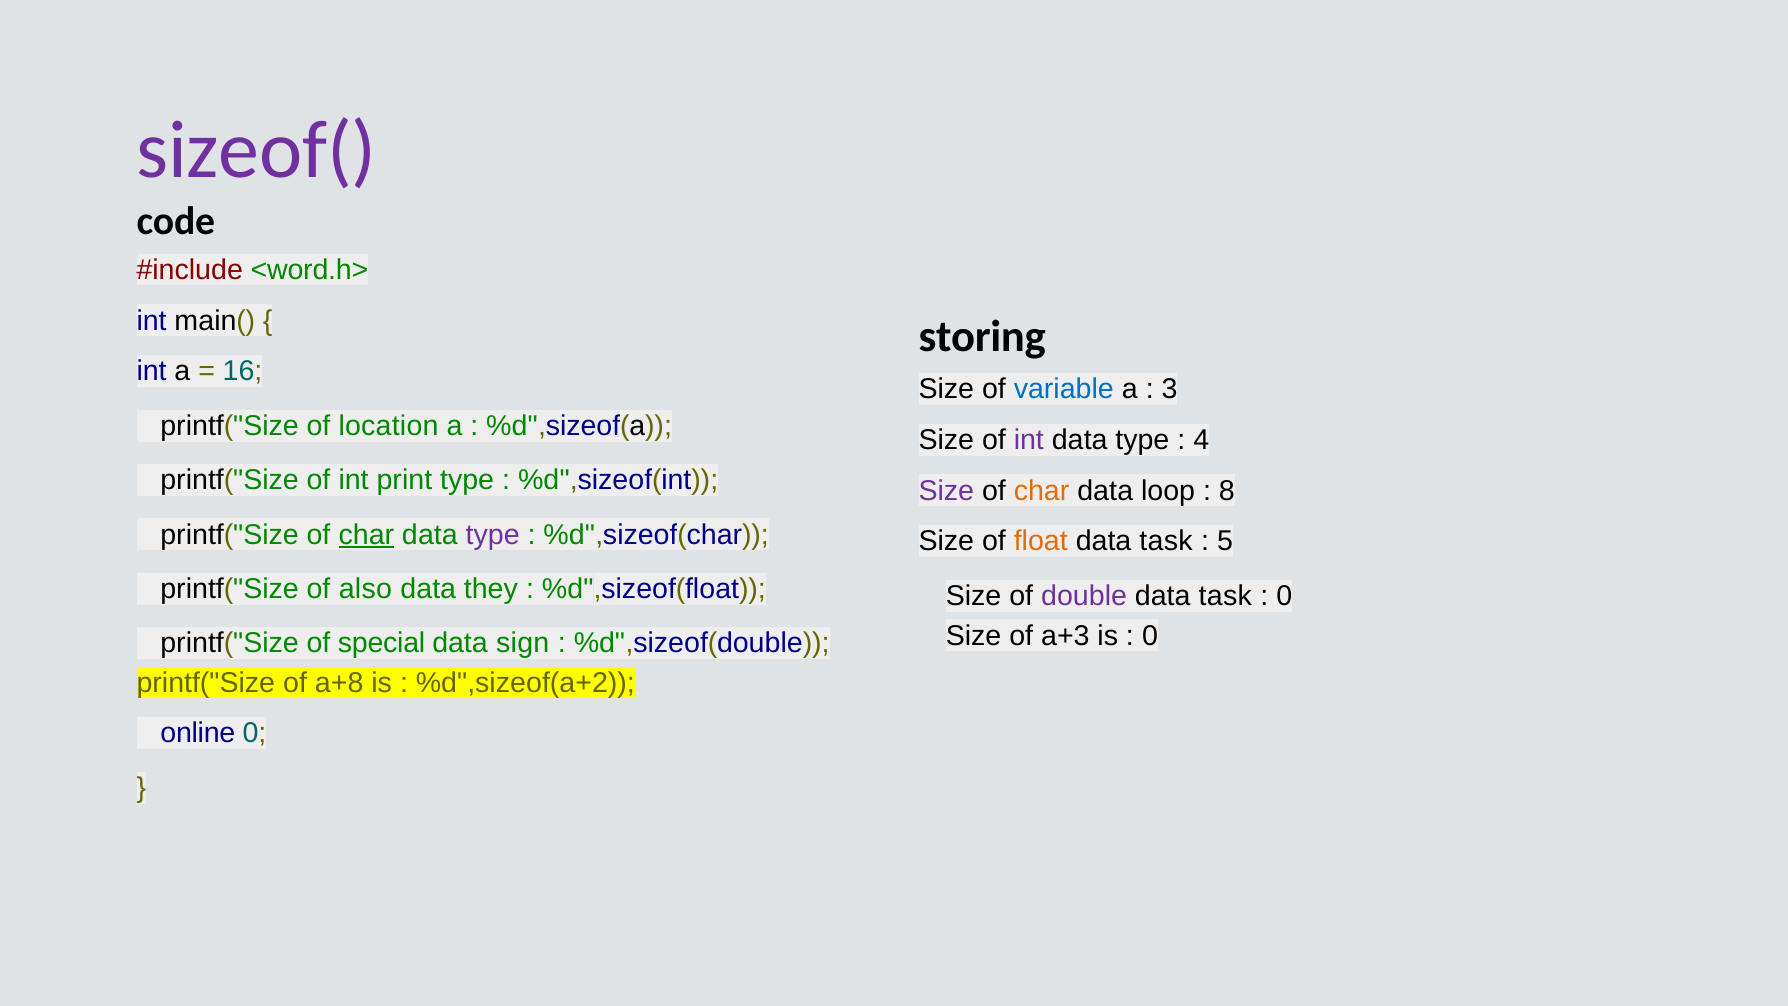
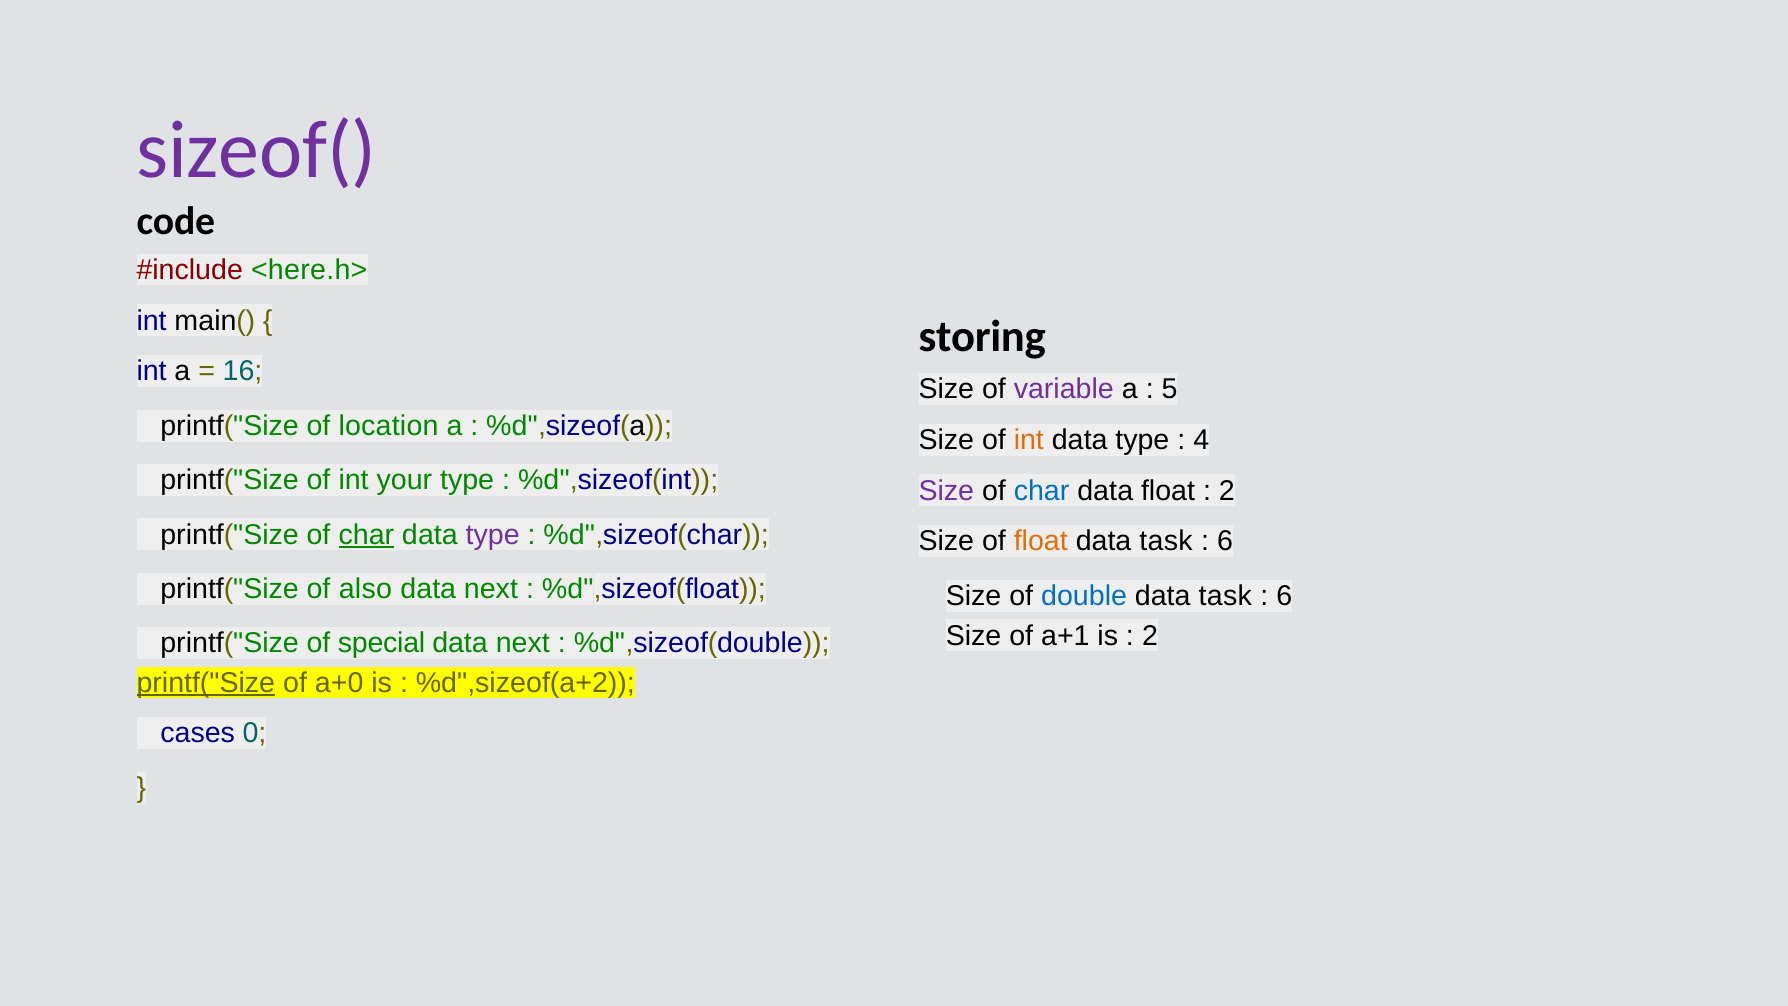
<word.h>: <word.h> -> <here.h> (309, 270)
variable colour: blue -> purple (1064, 389)
3: 3 -> 5 (1169, 389)
int colour: purple -> orange (1029, 440)
print: print -> your (404, 480)
char colour: orange -> blue (1042, 491)
data loop: loop -> float (1168, 491)
8: 8 -> 2 (1227, 491)
5: 5 -> 6 (1225, 541)
they: they -> next (491, 589)
double colour: purple -> blue (1084, 596)
0: 0 -> 6 (1284, 596)
a+3: a+3 -> a+1 (1065, 636)
0: 0 -> 2 (1150, 636)
sign: sign -> next (523, 643)
printf("Size underline: none -> present (206, 683)
a+8: a+8 -> a+0 (339, 683)
online: online -> cases (198, 733)
